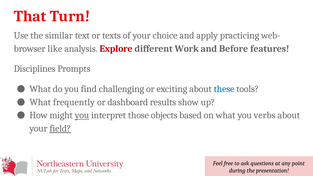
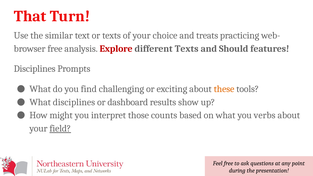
apply: apply -> treats (207, 36)
like: like -> free (55, 49)
different Work: Work -> Texts (187, 49)
Before: Before -> Should (234, 49)
these colour: blue -> orange (224, 89)
What frequently: frequently -> disciplines (74, 102)
you underline: present -> none (82, 115)
objects: objects -> counts (164, 115)
